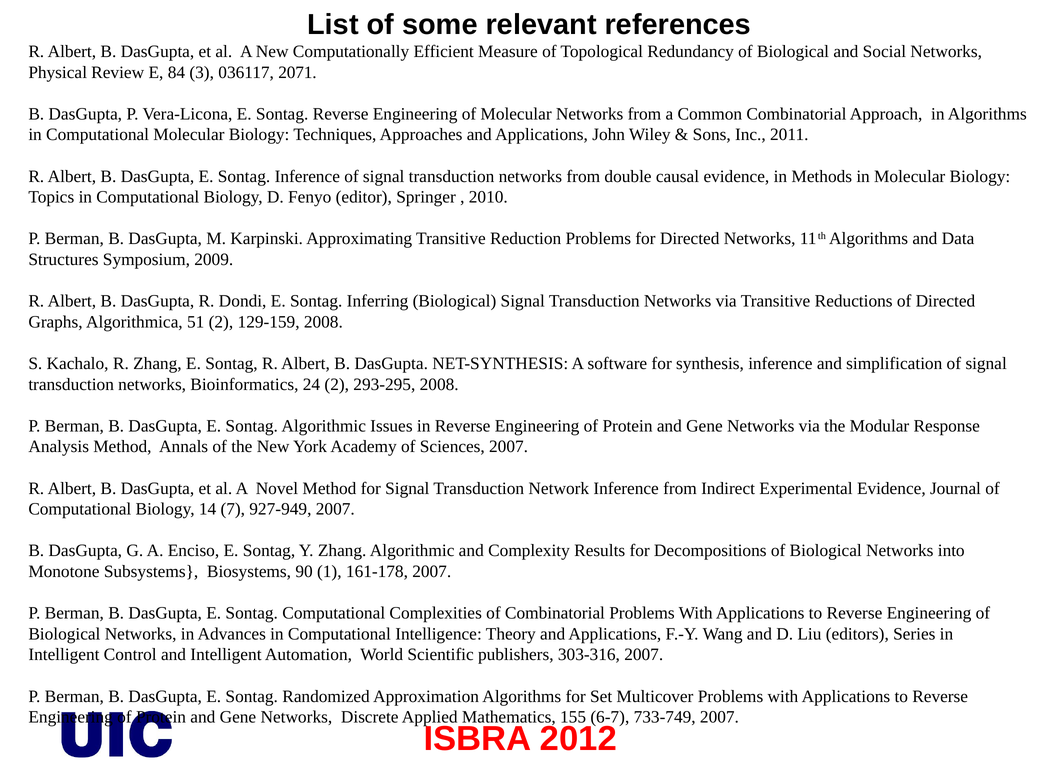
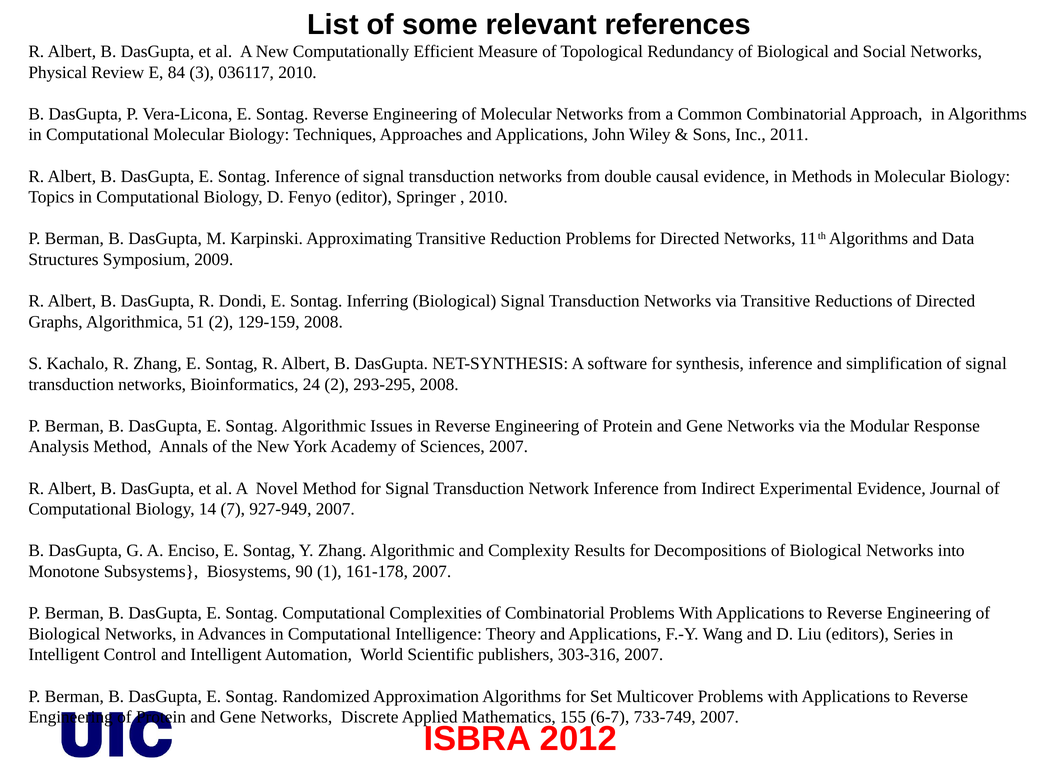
036117 2071: 2071 -> 2010 (297, 72)
